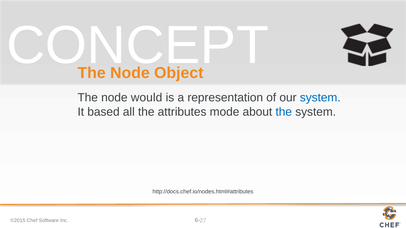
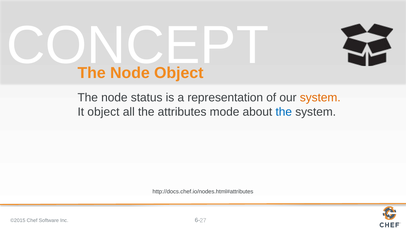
would: would -> status (147, 98)
system colour: blue -> orange (320, 98)
It based: based -> object (103, 112)
